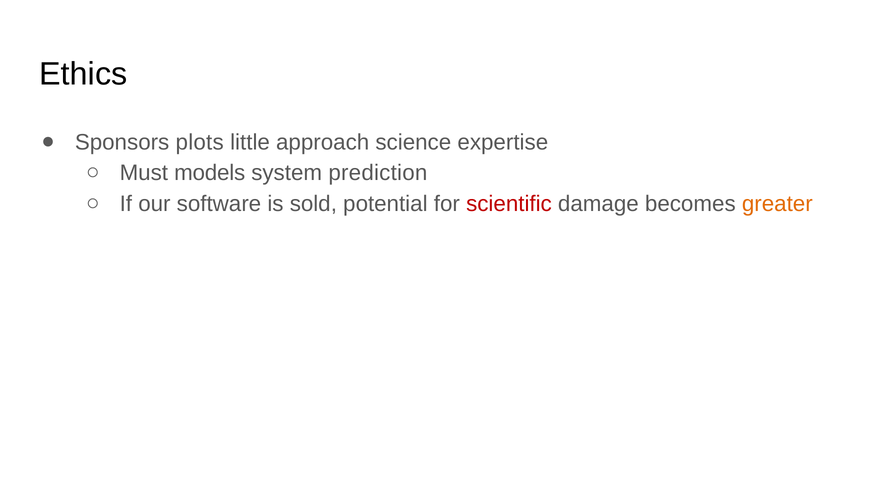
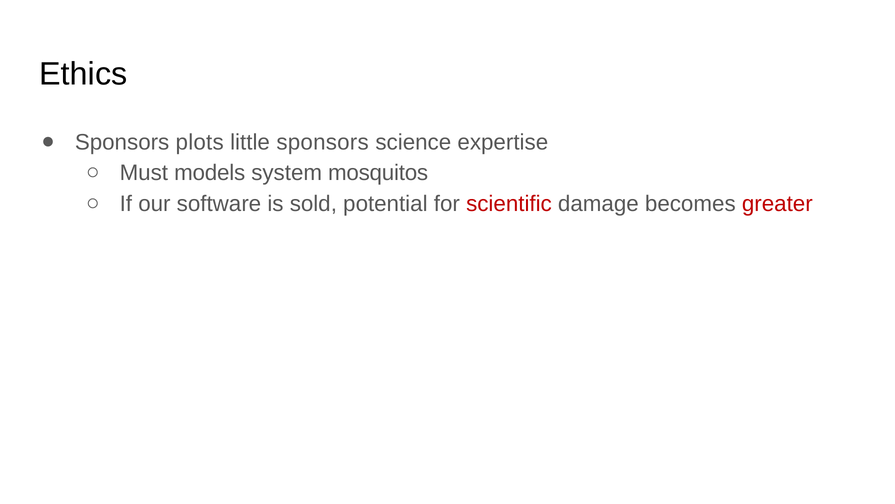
little approach: approach -> sponsors (323, 142)
prediction: prediction -> mosquitos (378, 173)
greater colour: orange -> red (777, 204)
